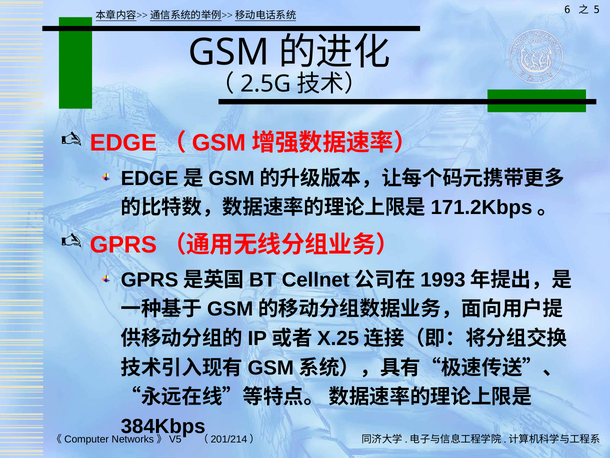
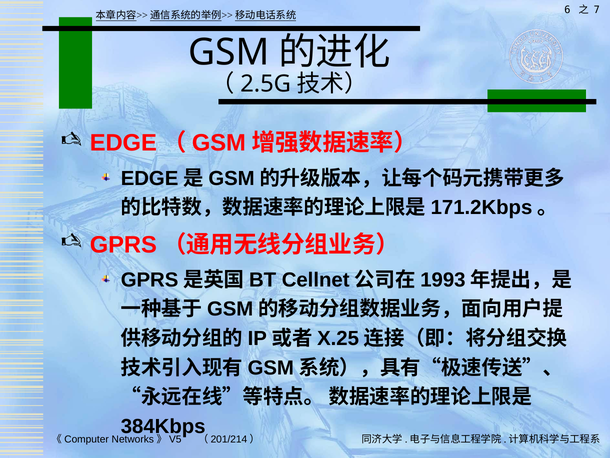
5: 5 -> 7 (597, 10)
